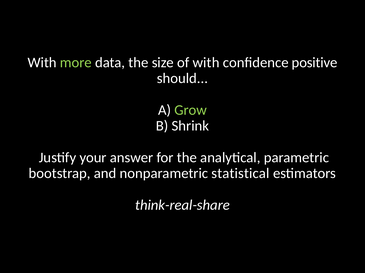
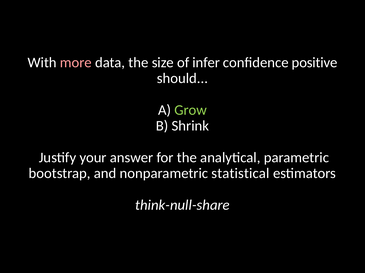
more colour: light green -> pink (76, 63)
of with: with -> infer (206, 63)
think-real-share: think-real-share -> think-null-share (182, 206)
